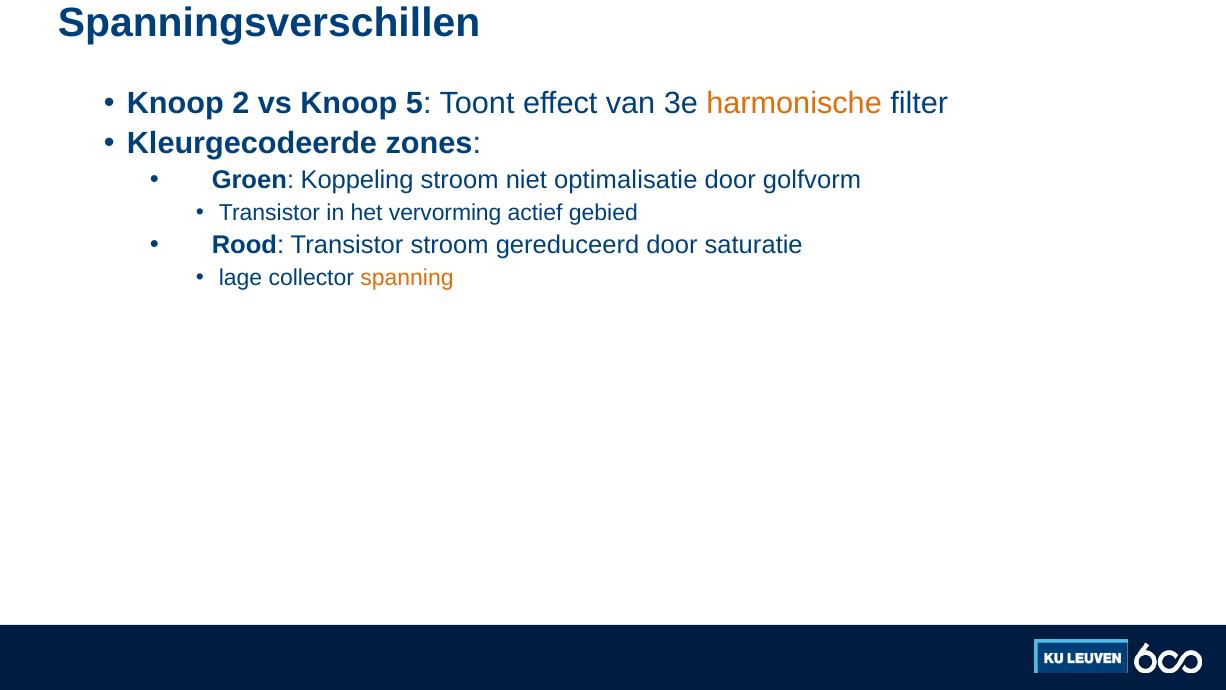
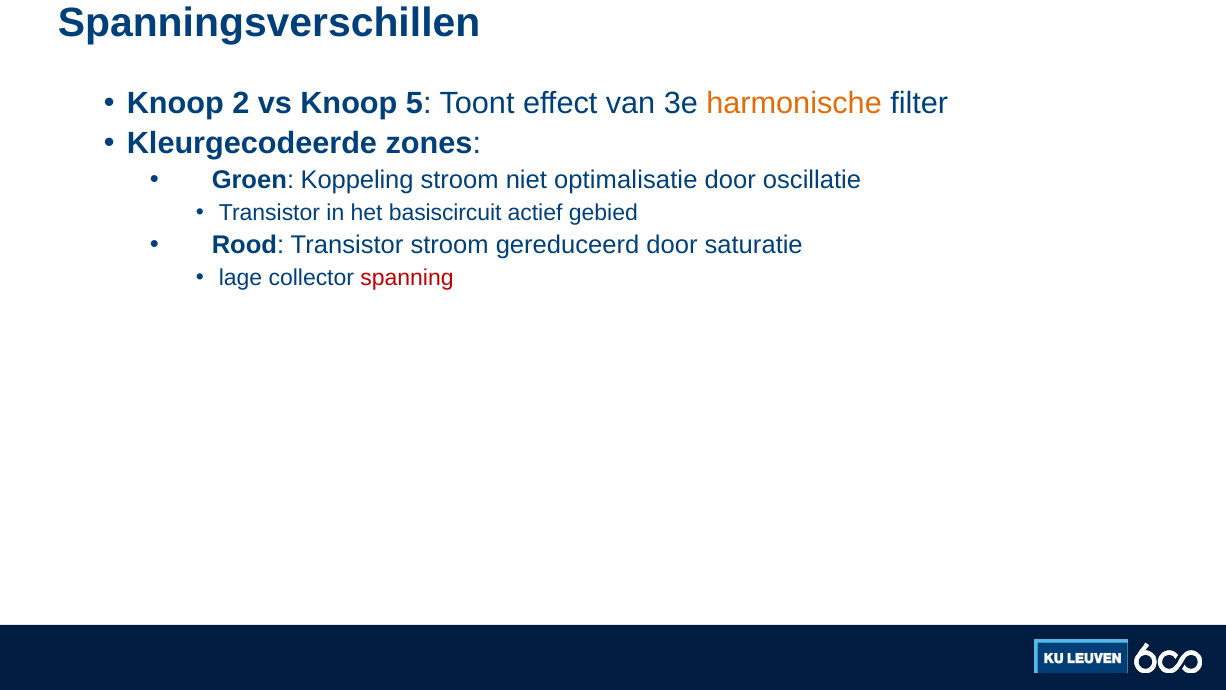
golfvorm: golfvorm -> oscillatie (812, 180)
vervorming: vervorming -> basiscircuit (445, 213)
spanning colour: orange -> red (407, 278)
